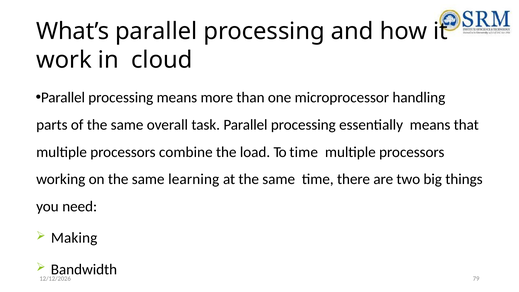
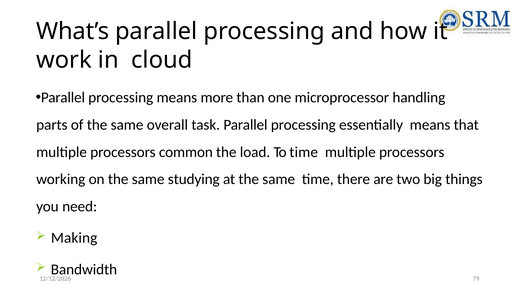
combine: combine -> common (186, 152)
learning: learning -> studying (194, 179)
